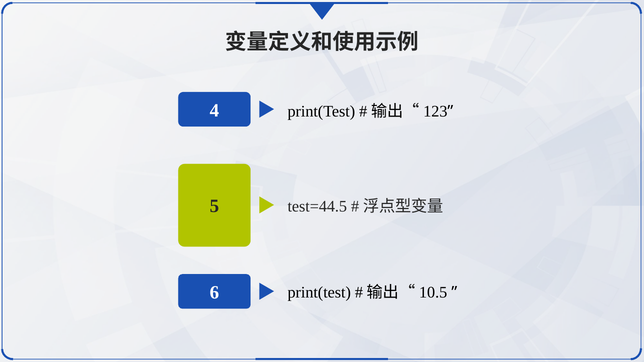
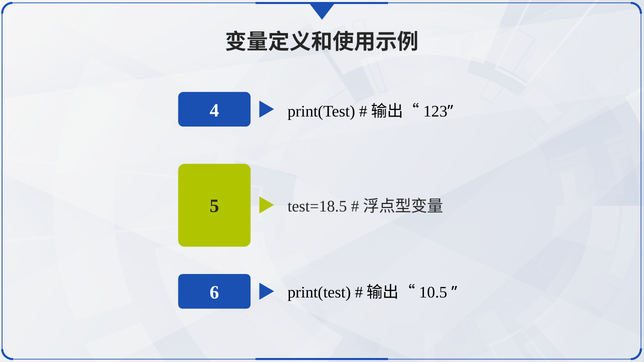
test=44.5: test=44.5 -> test=18.5 (317, 207)
